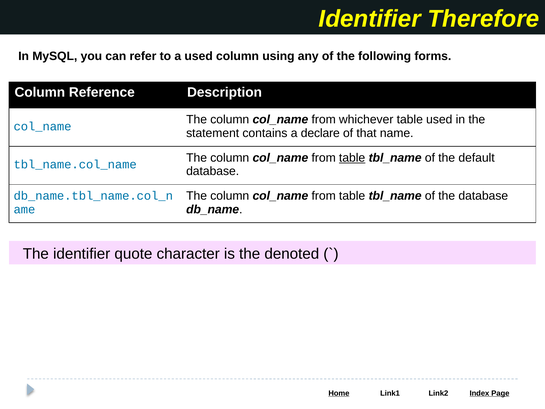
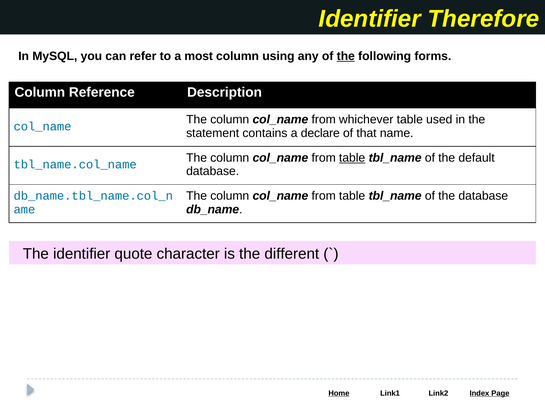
a used: used -> most (199, 56)
the underline: none -> present (346, 56)
denoted: denoted -> different (292, 254)
